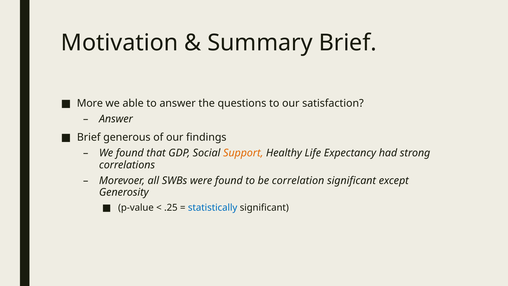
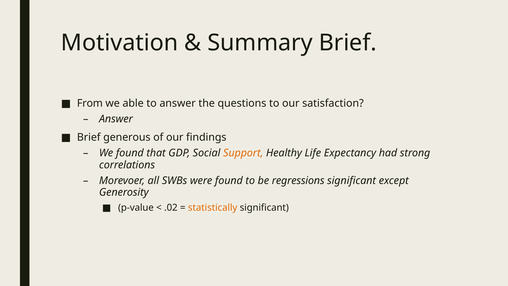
More: More -> From (90, 103)
correlation: correlation -> regressions (298, 180)
.25: .25 -> .02 (171, 207)
statistically colour: blue -> orange (213, 207)
